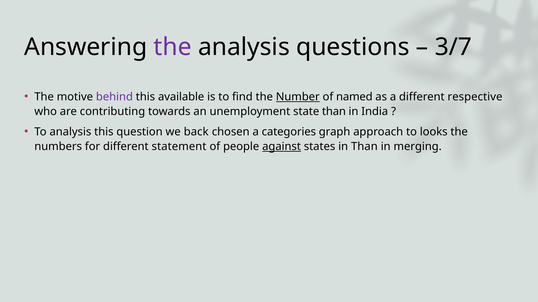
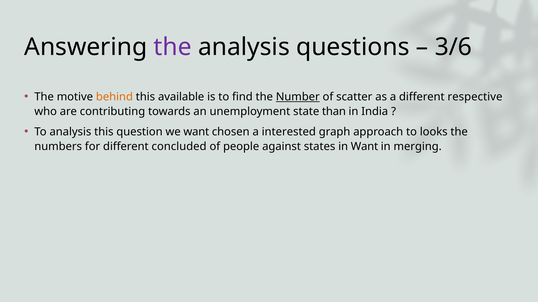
3/7: 3/7 -> 3/6 (453, 47)
behind colour: purple -> orange (114, 97)
named: named -> scatter (354, 97)
we back: back -> want (196, 132)
categories: categories -> interested (289, 132)
statement: statement -> concluded (179, 147)
against underline: present -> none (282, 147)
in Than: Than -> Want (364, 147)
